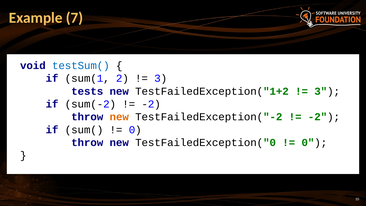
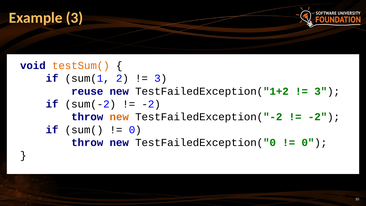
Example 7: 7 -> 3 (75, 18)
testSum( colour: blue -> orange (81, 66)
tests: tests -> reuse (87, 91)
